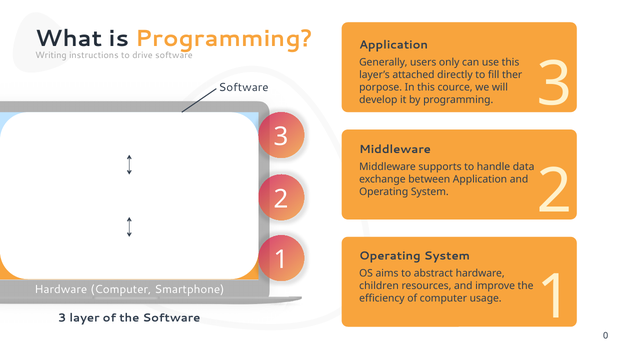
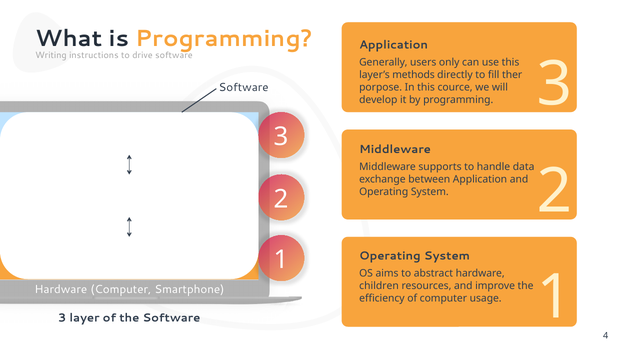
attached: attached -> methods (414, 75)
0: 0 -> 4 (606, 335)
